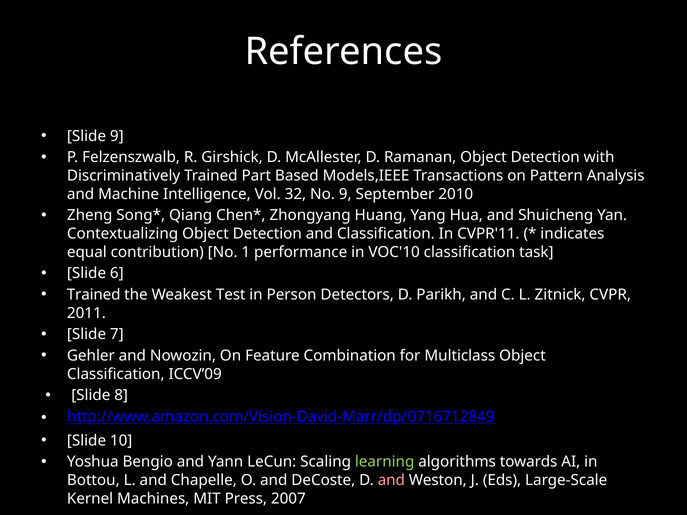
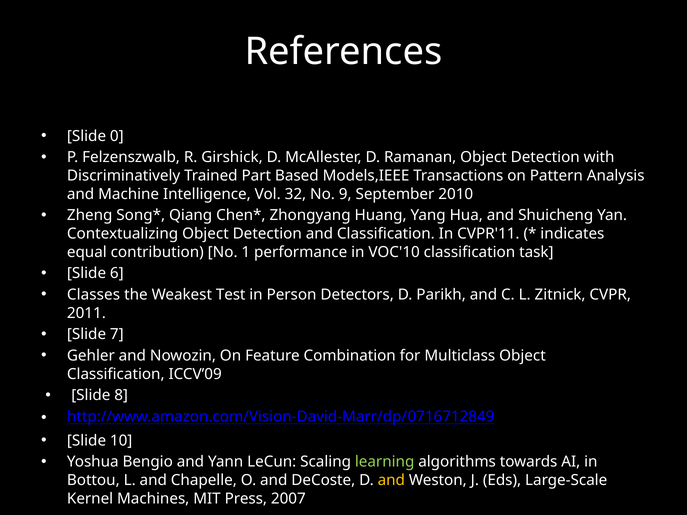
Slide 9: 9 -> 0 (117, 136)
Trained: Trained -> Classes (94, 295)
and colour: pink -> yellow (391, 480)
